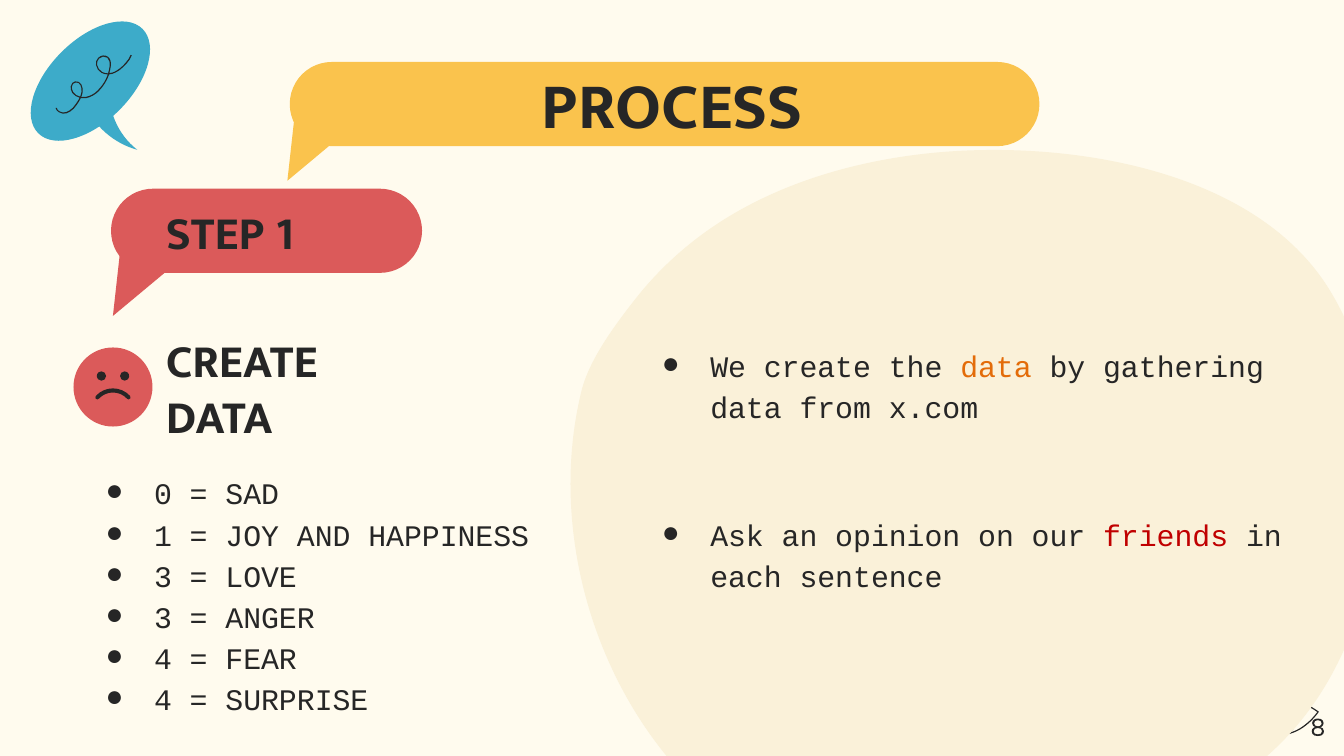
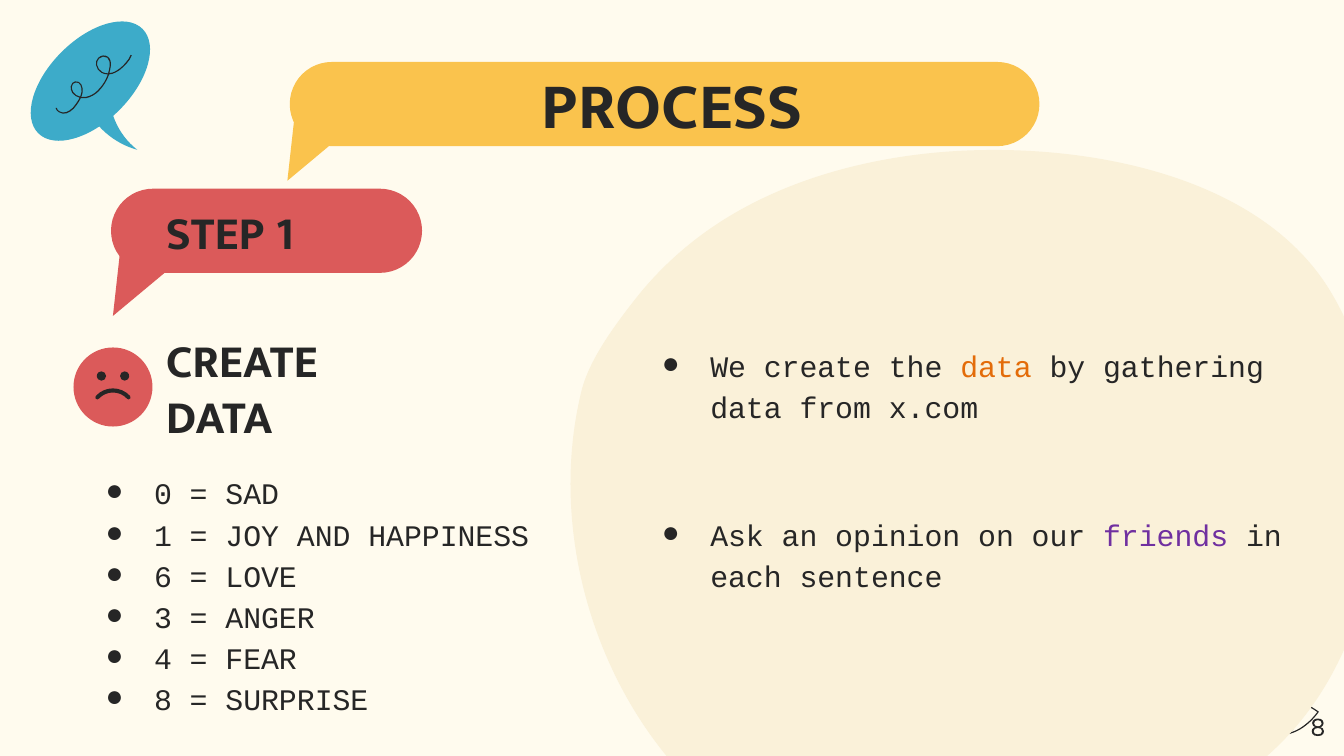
friends colour: red -> purple (1166, 536)
3: 3 -> 6 (163, 577)
4: 4 -> 8 (163, 701)
